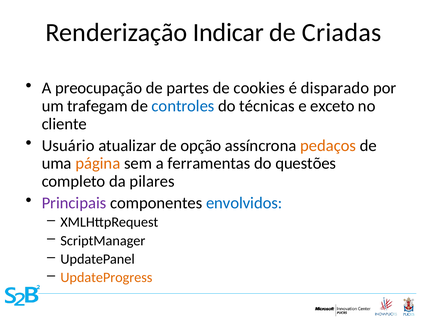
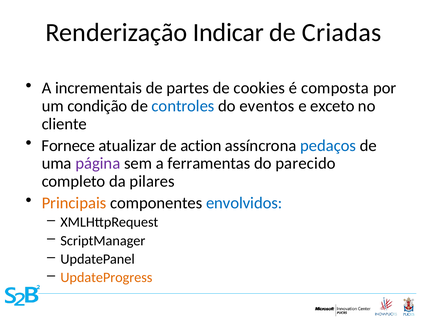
preocupação: preocupação -> incrementais (99, 88)
disparado: disparado -> composta (335, 88)
trafegam: trafegam -> condição (97, 106)
técnicas: técnicas -> eventos (267, 106)
Usuário: Usuário -> Fornece (68, 146)
opção: opção -> action (201, 146)
pedaços colour: orange -> blue (328, 146)
página colour: orange -> purple (98, 163)
questões: questões -> parecido (306, 163)
Principais colour: purple -> orange (74, 203)
